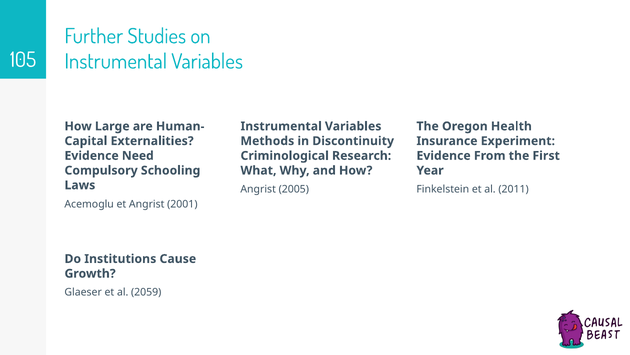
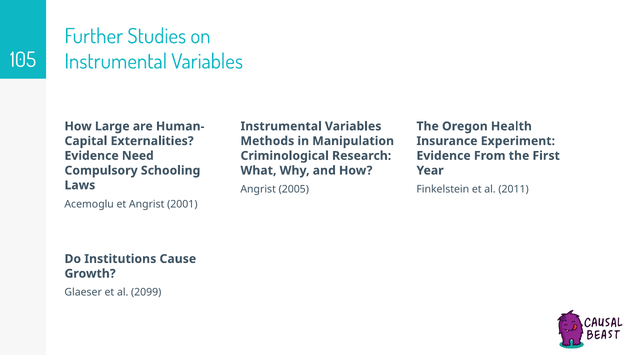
Discontinuity: Discontinuity -> Manipulation (353, 141)
2059: 2059 -> 2099 (146, 292)
